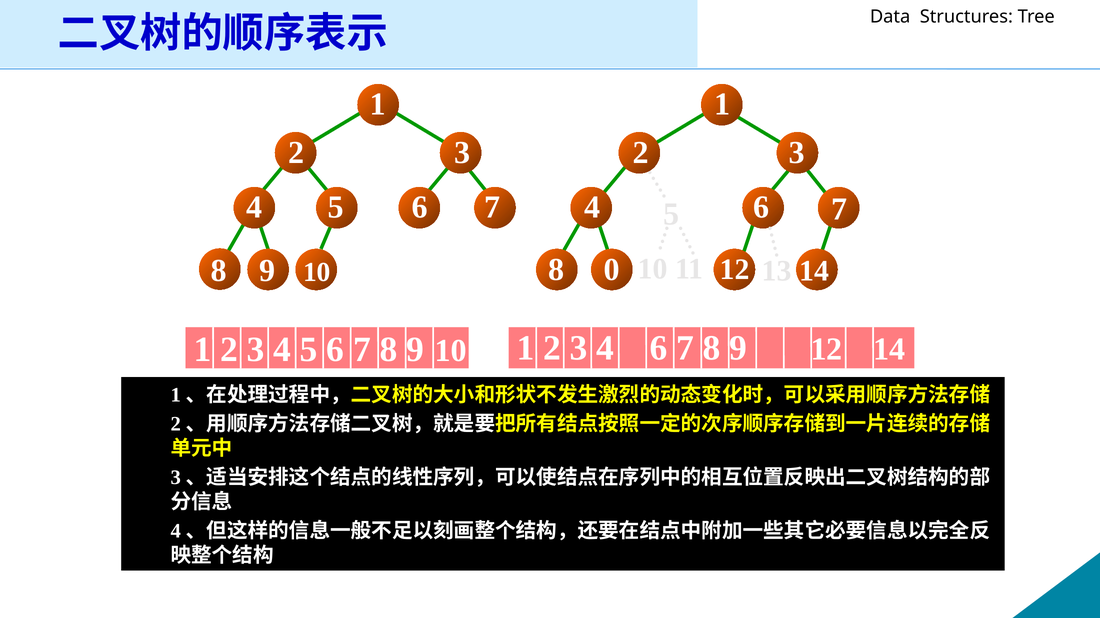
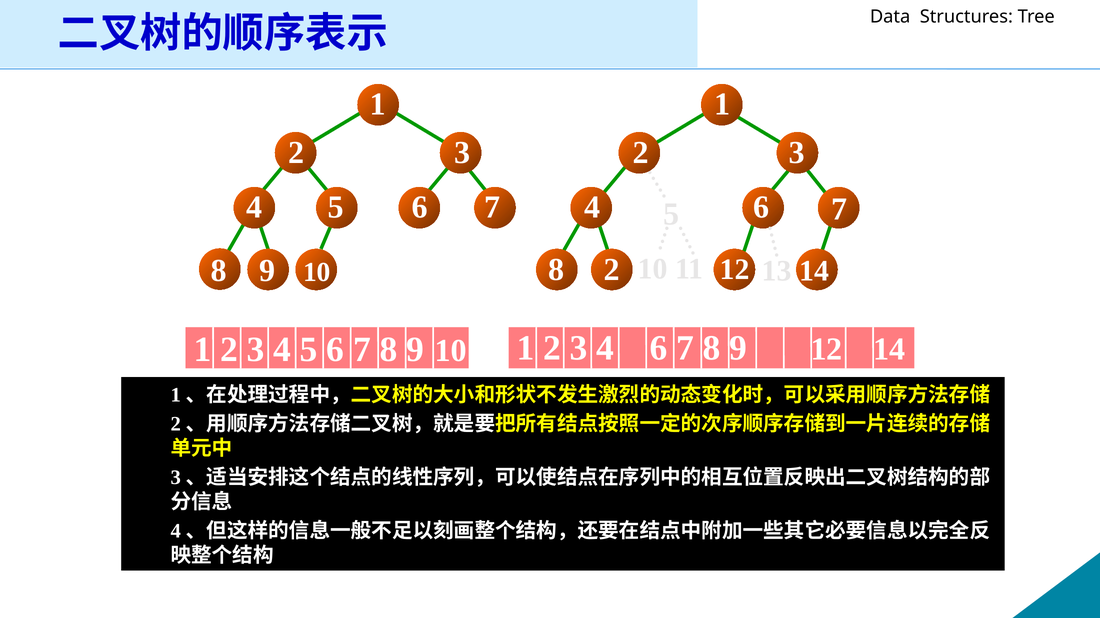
8 0: 0 -> 2 (612, 270)
